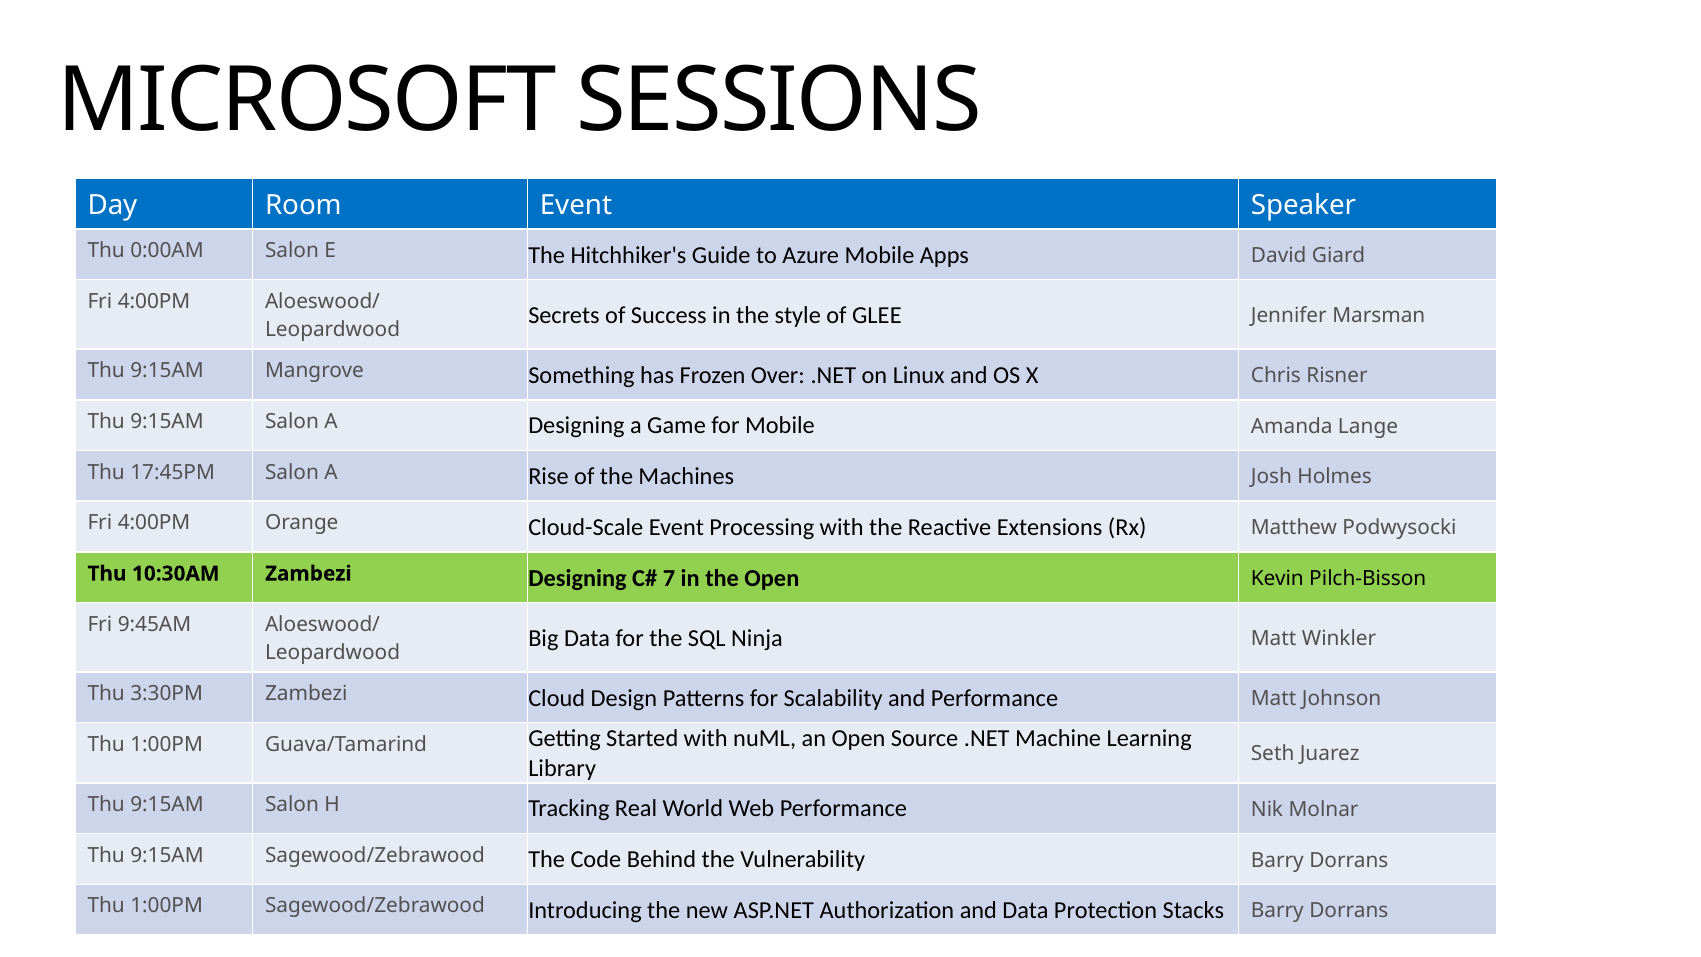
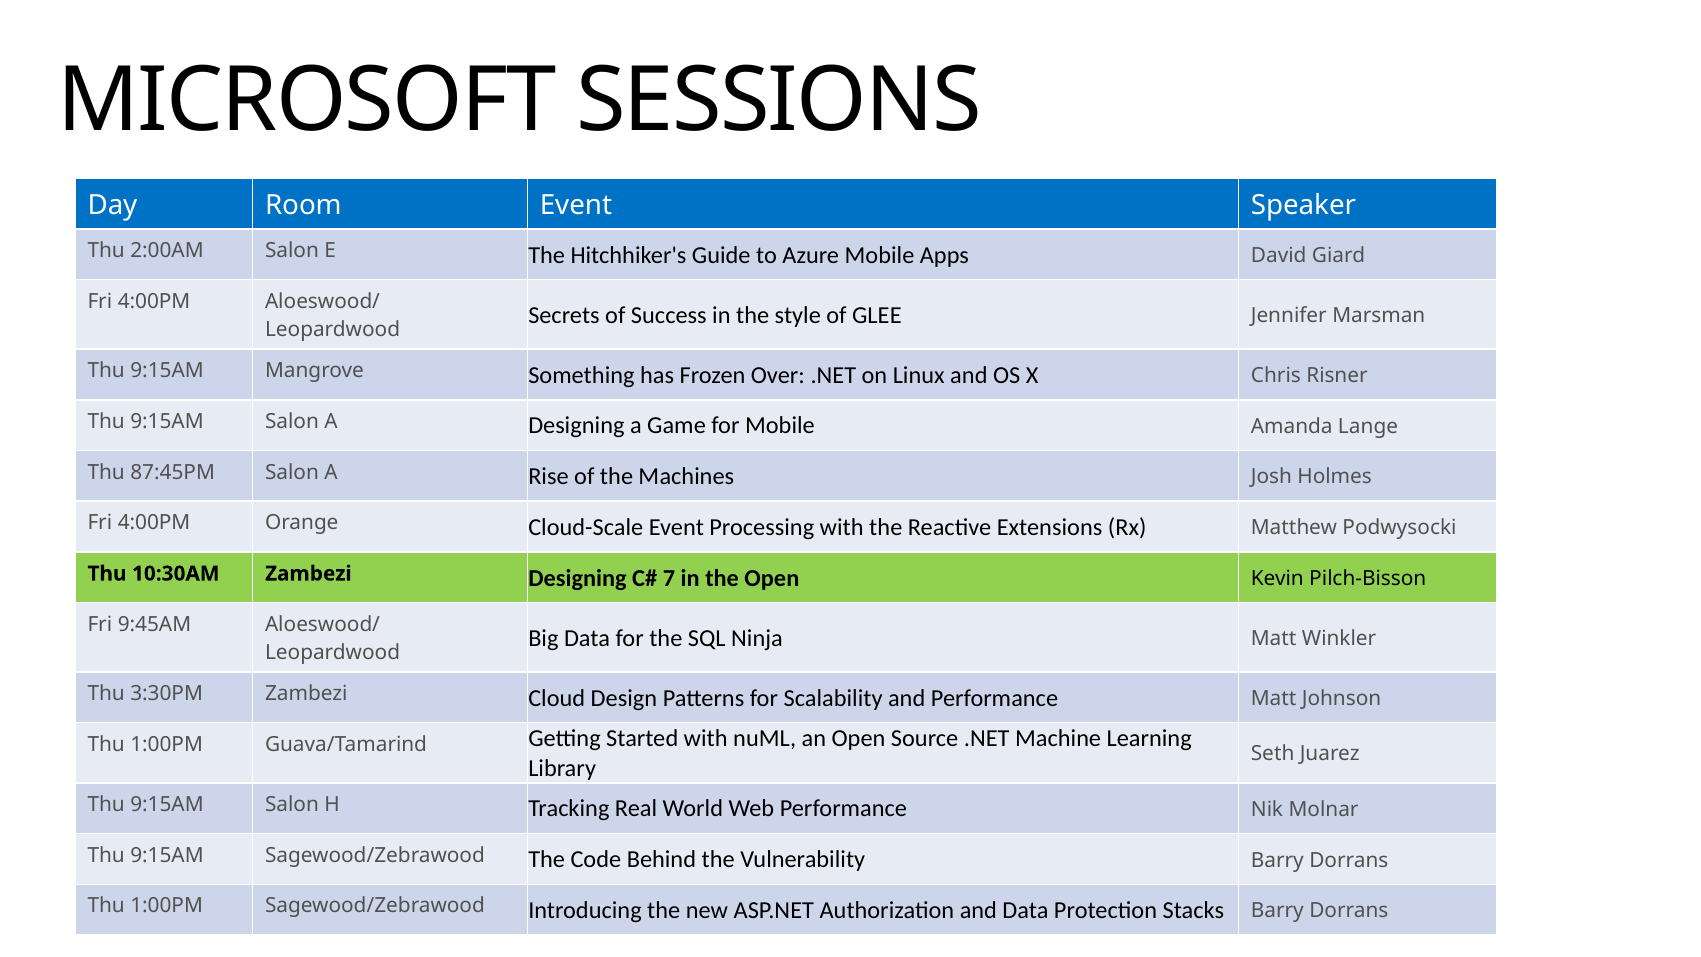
0:00AM: 0:00AM -> 2:00AM (167, 251)
17:45PM: 17:45PM -> 87:45PM (173, 472)
